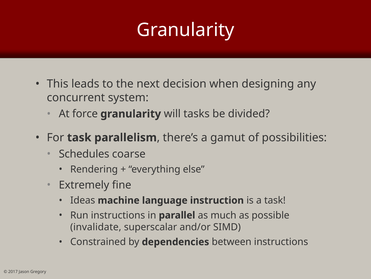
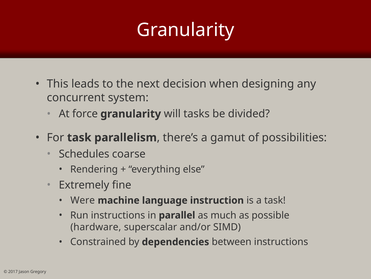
Ideas: Ideas -> Were (83, 200)
invalidate: invalidate -> hardware (96, 226)
